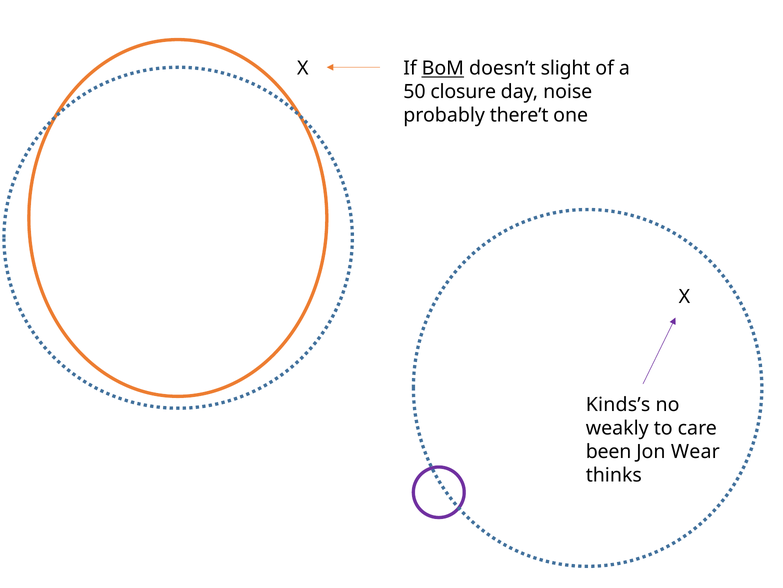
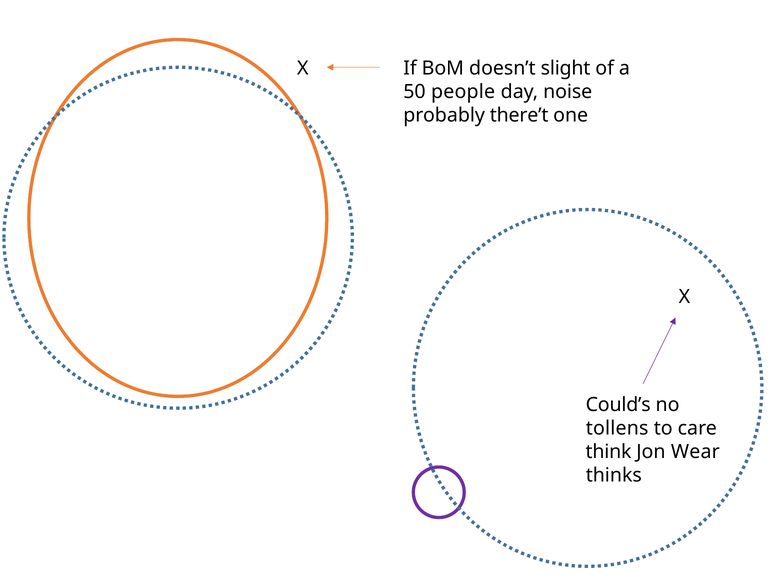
BoM underline: present -> none (443, 68)
closure: closure -> people (463, 92)
Kinds’s: Kinds’s -> Could’s (618, 404)
weakly: weakly -> tollens (617, 428)
been: been -> think (609, 451)
